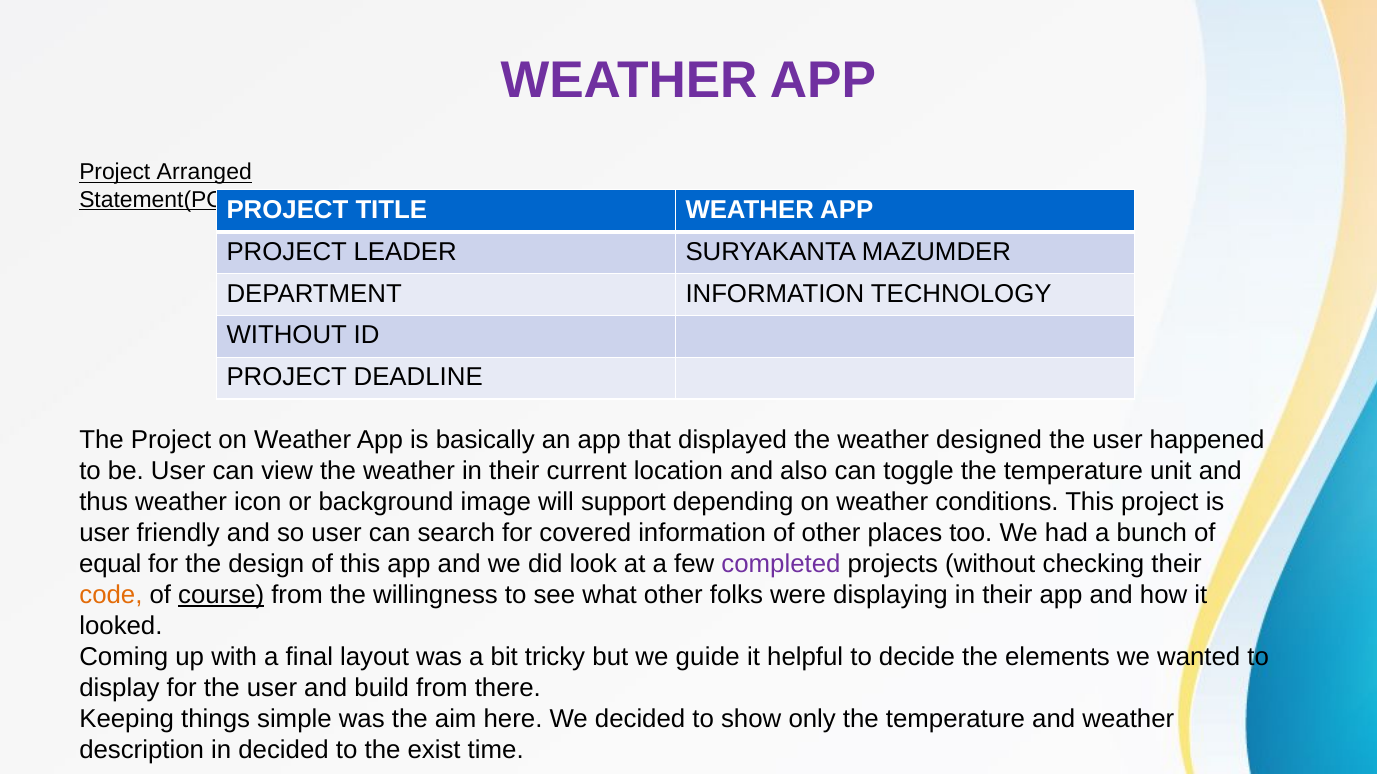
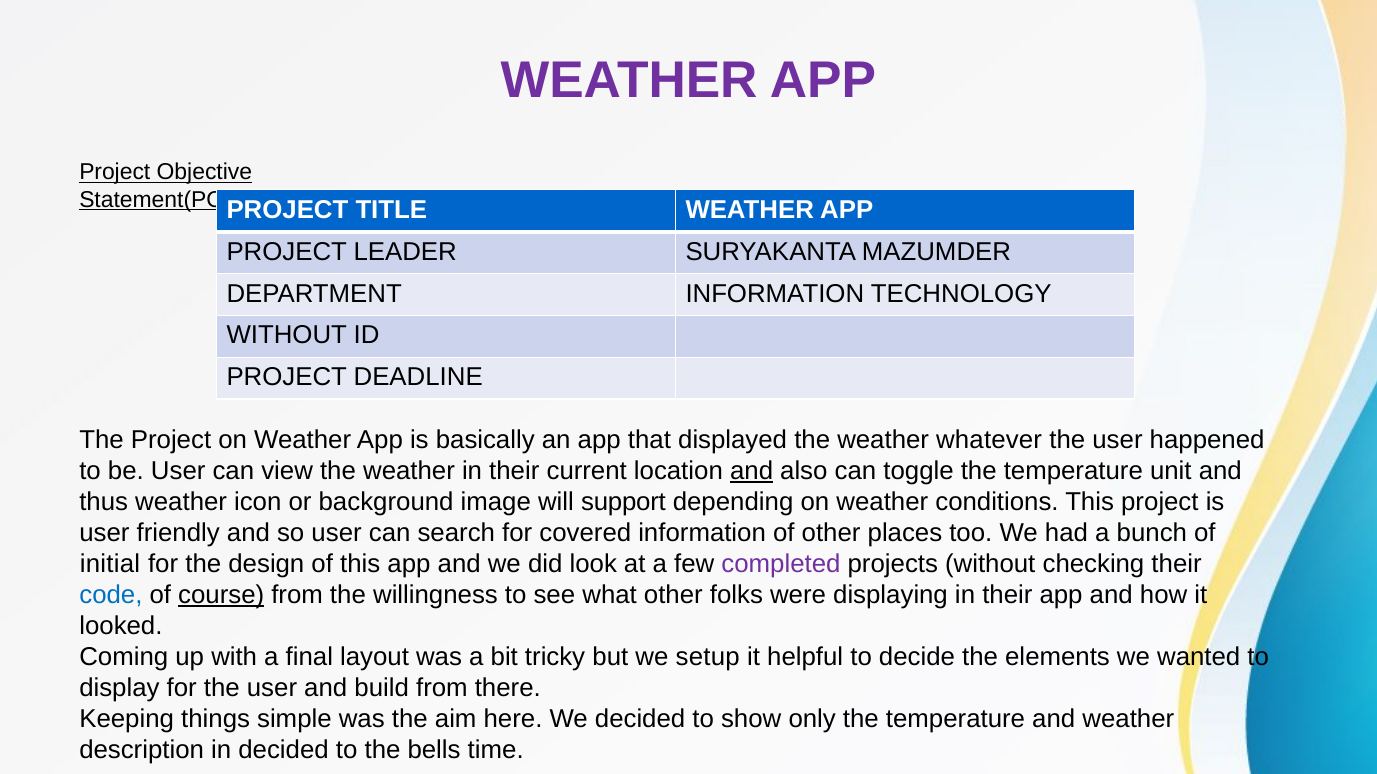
Arranged: Arranged -> Objective (204, 172)
designed: designed -> whatever (989, 440)
and underline: none -> present (752, 471)
equal: equal -> initial (110, 564)
code colour: orange -> blue (111, 595)
guide: guide -> setup (708, 657)
exist: exist -> bells (434, 750)
